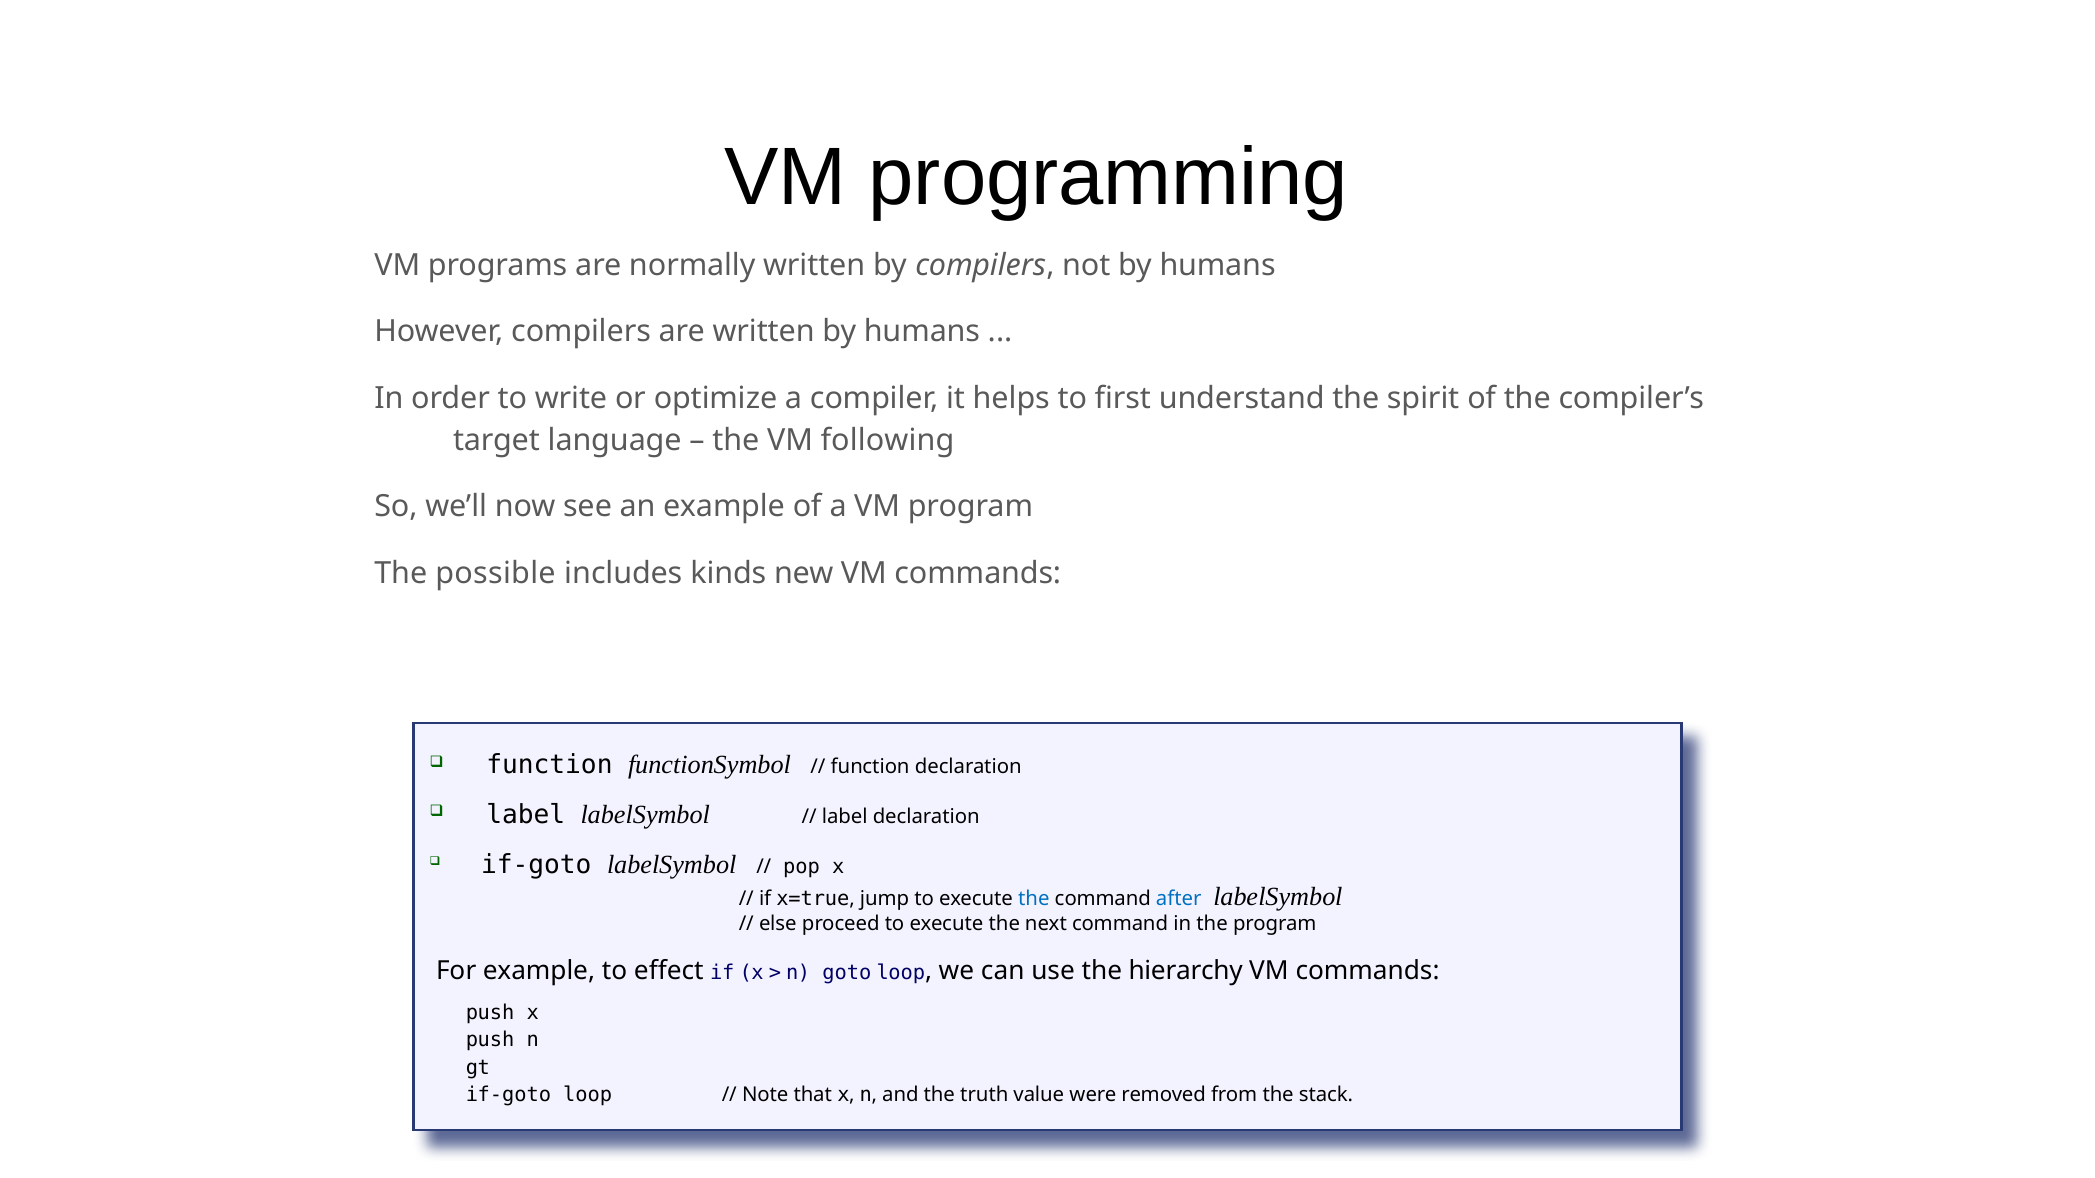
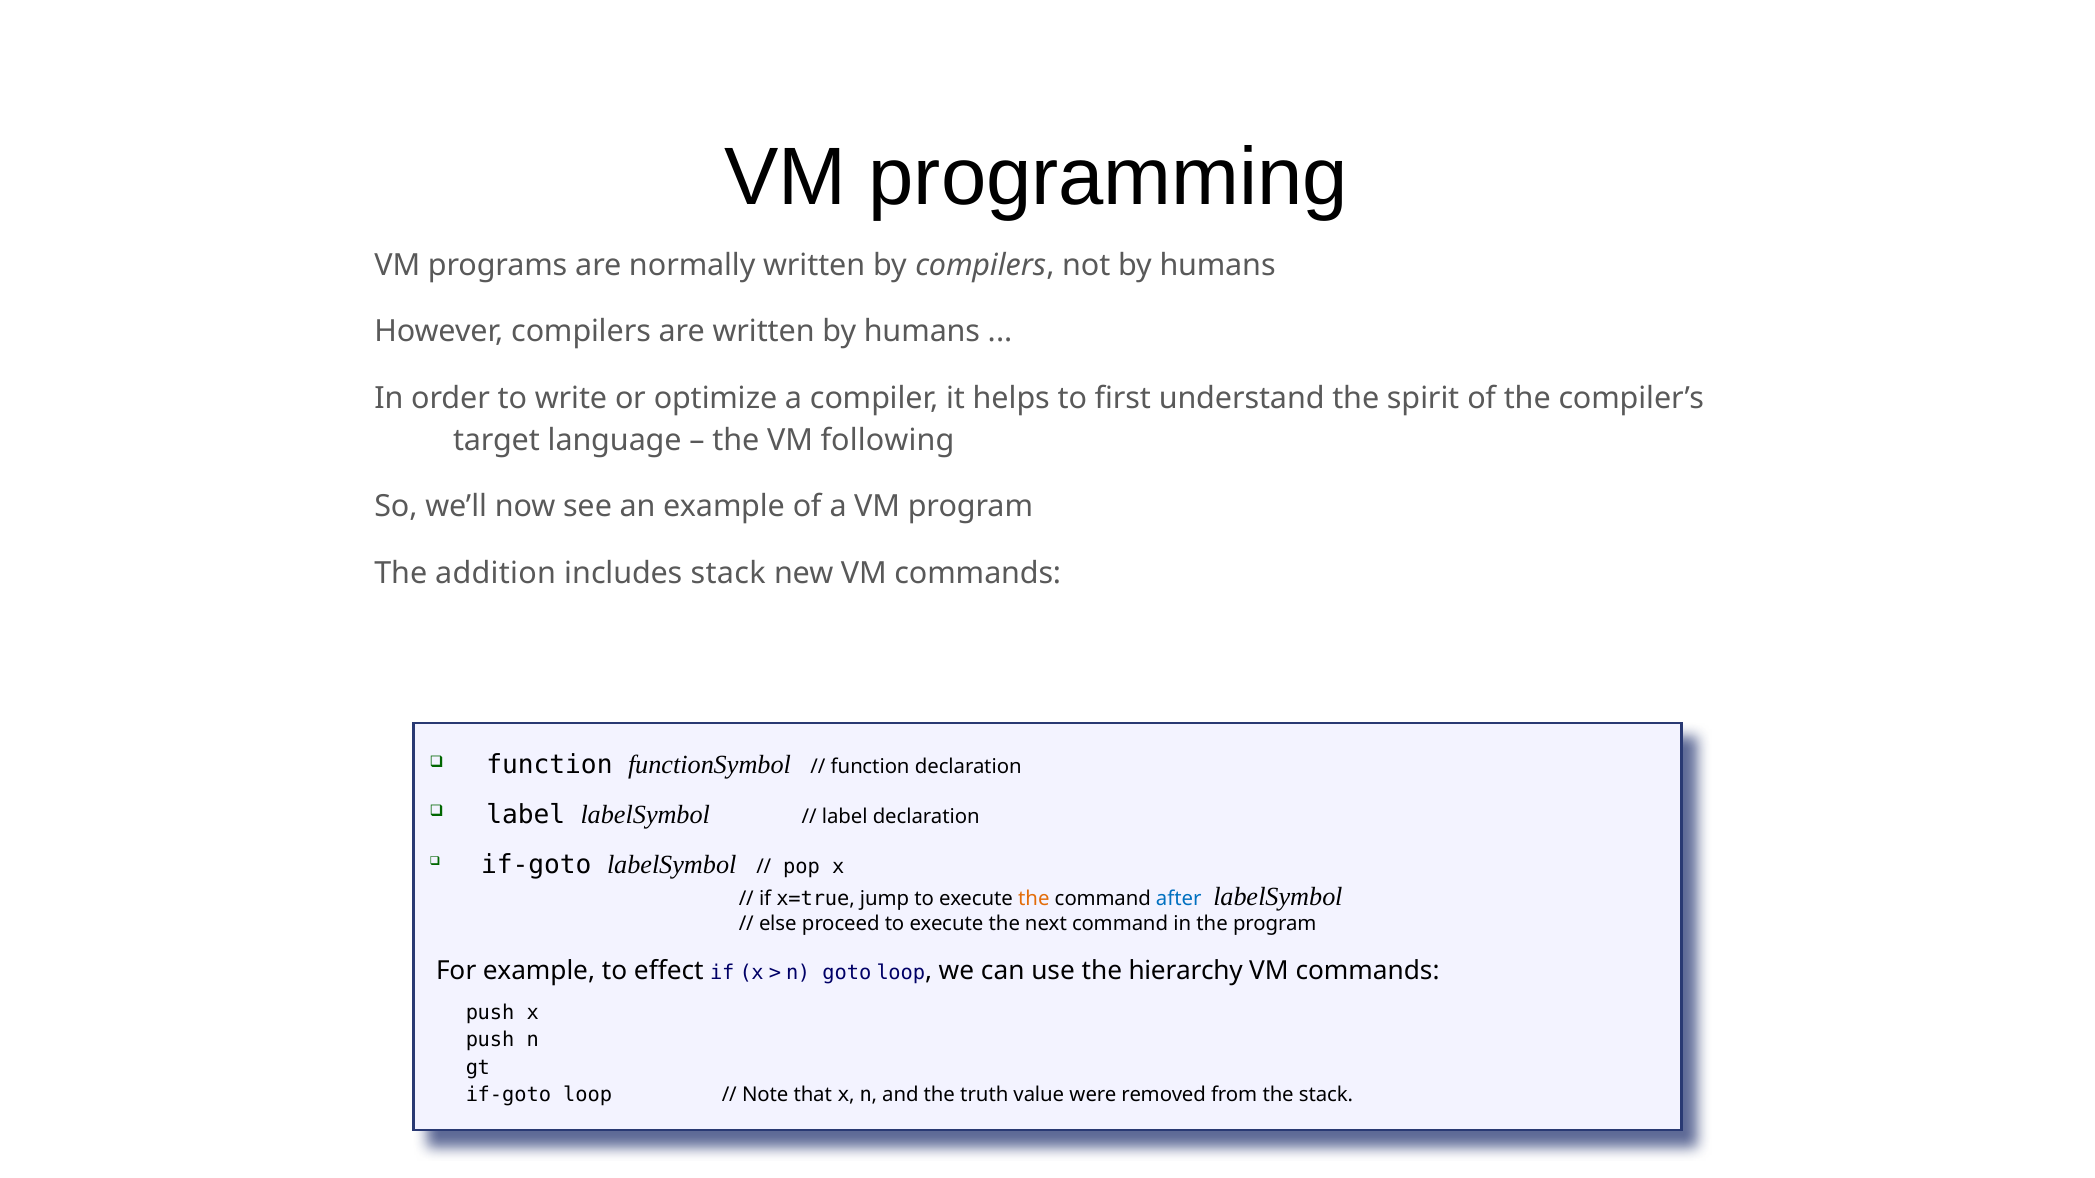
possible: possible -> addition (496, 573)
includes kinds: kinds -> stack (728, 573)
the colour: blue -> orange (1034, 899)
